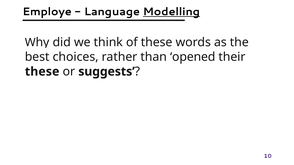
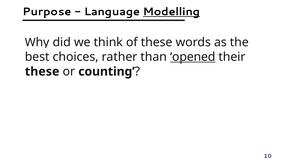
Employe: Employe -> Purpose (47, 12)
opened underline: none -> present (193, 57)
suggests: suggests -> counting (107, 72)
